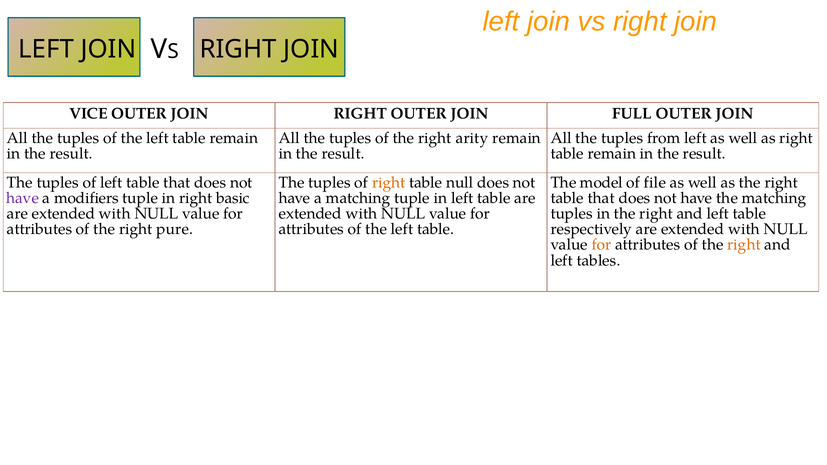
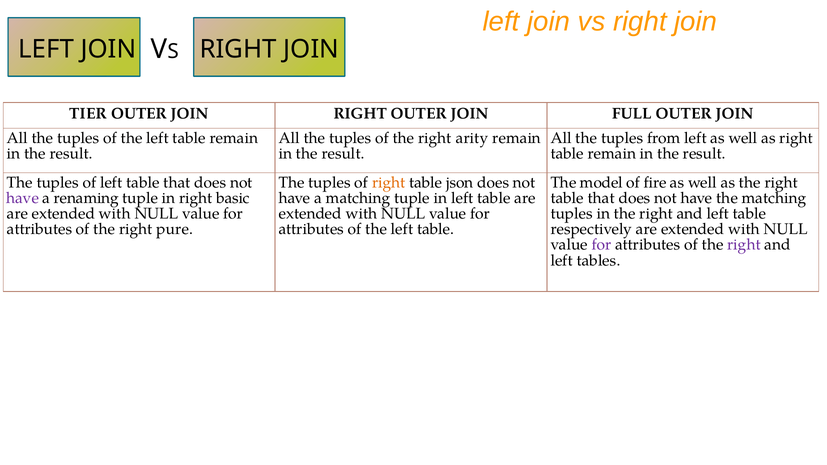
VICE: VICE -> TIER (88, 114)
table null: null -> json (460, 183)
file: file -> fire (655, 183)
modifiers: modifiers -> renaming (86, 198)
for colour: orange -> purple (601, 245)
right colour: orange -> purple (744, 245)
